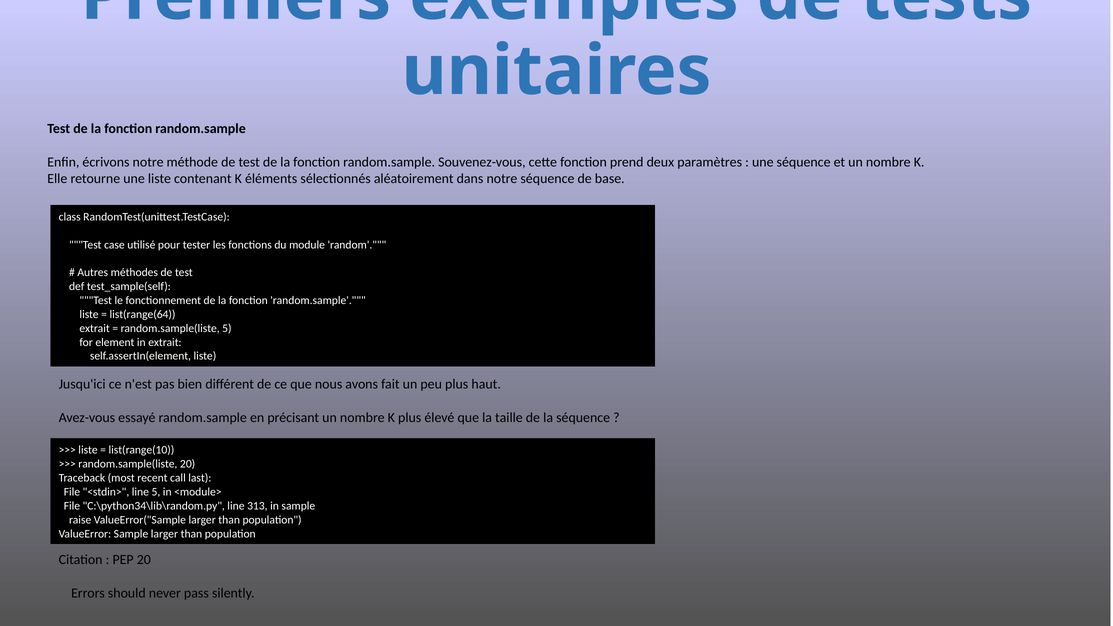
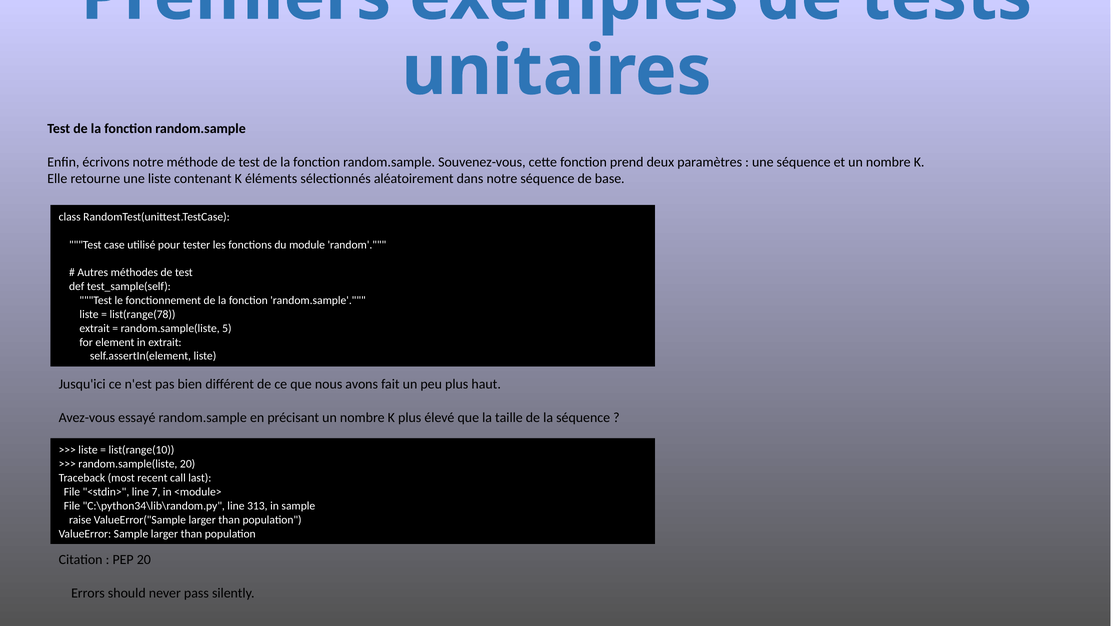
list(range(64: list(range(64 -> list(range(78 (142, 314)
line 5: 5 -> 7 (156, 492)
